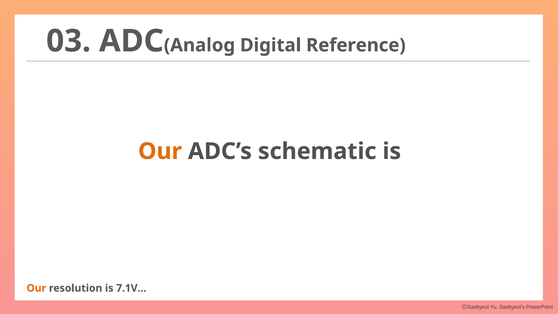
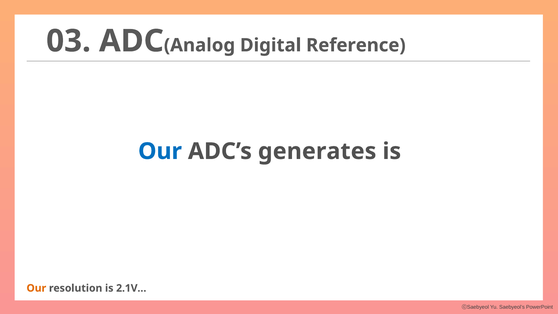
Our colour: orange -> blue (160, 151)
schematic: schematic -> generates (317, 151)
7.1V…: 7.1V… -> 2.1V… (131, 288)
